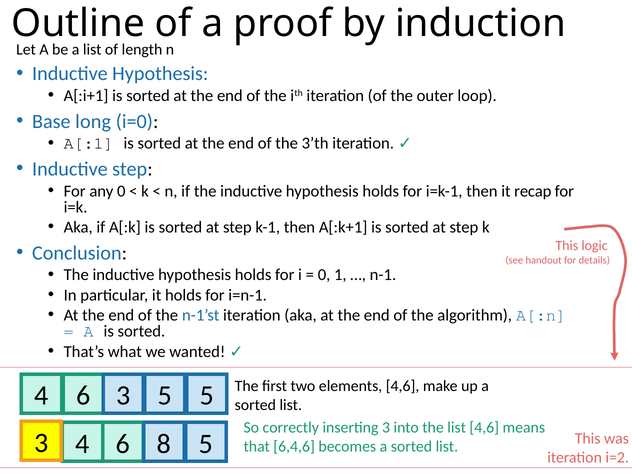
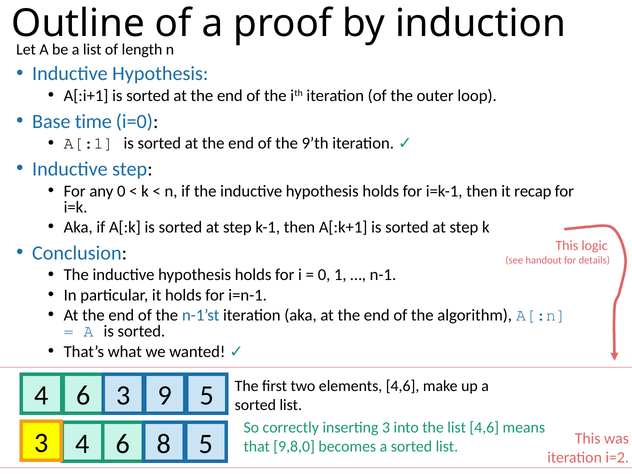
long: long -> time (93, 121)
3’th: 3’th -> 9’th (315, 143)
3 5: 5 -> 9 (165, 396)
6,4,6: 6,4,6 -> 9,8,0 (294, 447)
